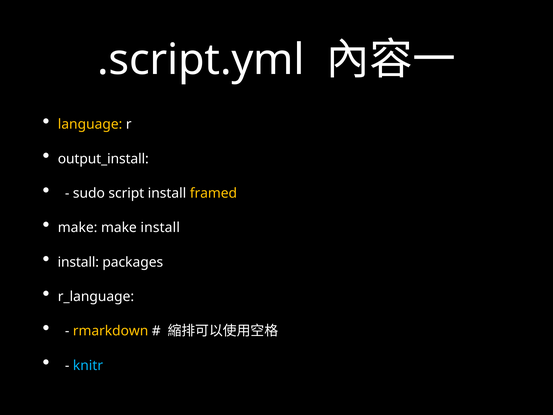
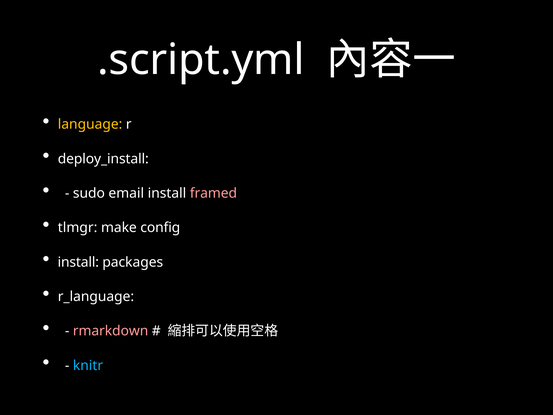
output_install: output_install -> deploy_install (103, 159)
script: script -> email (126, 193)
framed colour: yellow -> pink (213, 193)
make: make -> tlmgr (78, 228)
make install: install -> config (160, 228)
rmarkdown colour: yellow -> pink (111, 331)
